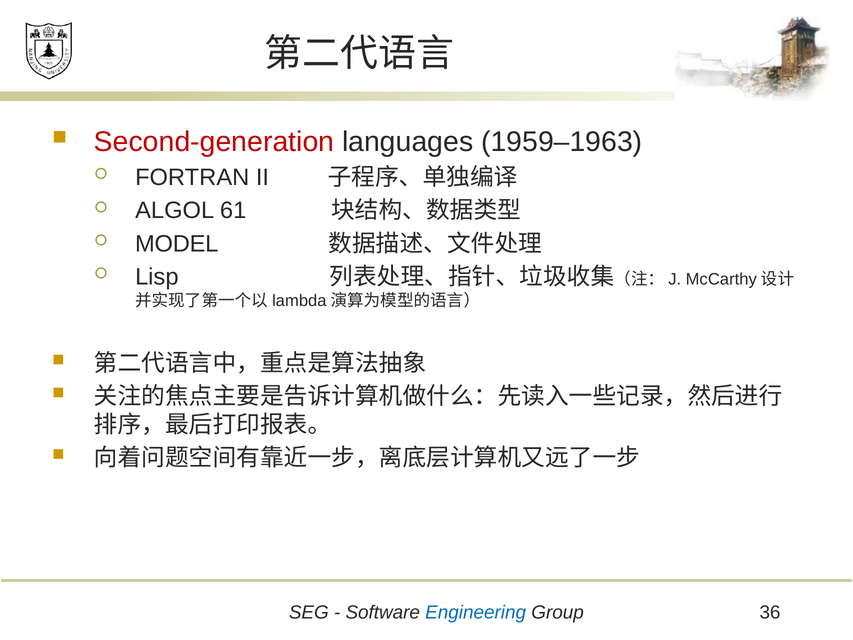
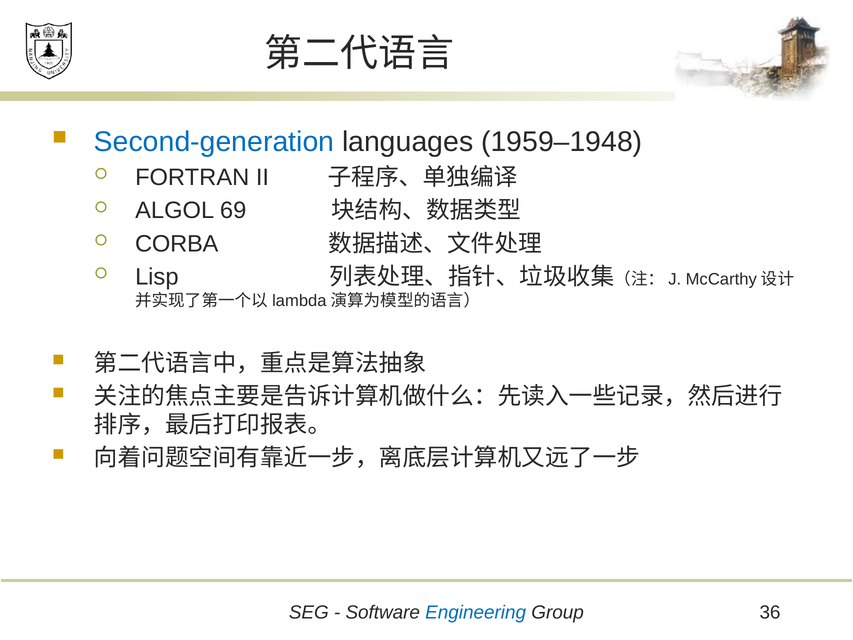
Second-generation colour: red -> blue (214, 142)
1959–1963: 1959–1963 -> 1959–1948 (562, 142)
61: 61 -> 69 (233, 211)
MODEL: MODEL -> CORBA (177, 244)
